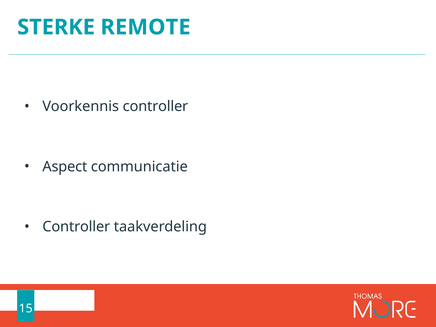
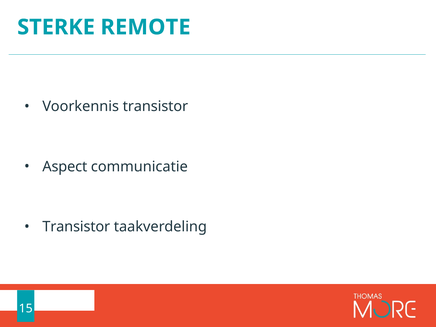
Voorkennis controller: controller -> transistor (155, 106)
Controller: Controller -> Transistor (76, 227)
